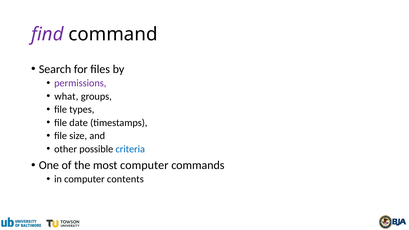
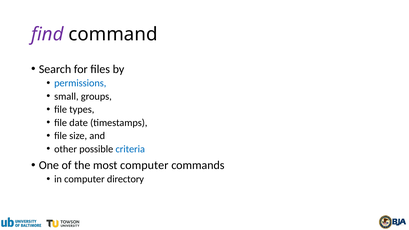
permissions colour: purple -> blue (80, 83)
what: what -> small (66, 96)
contents: contents -> directory (125, 179)
